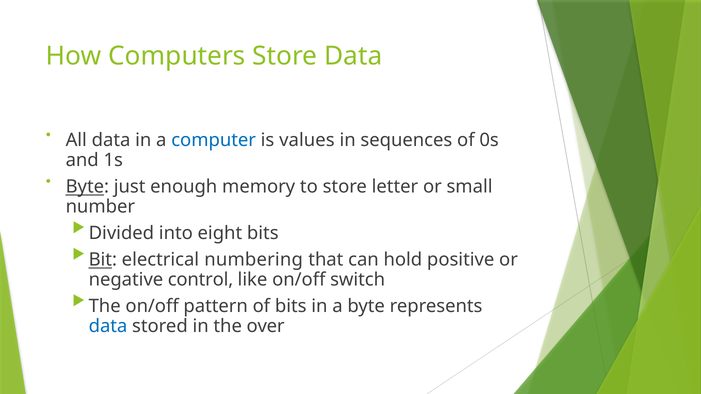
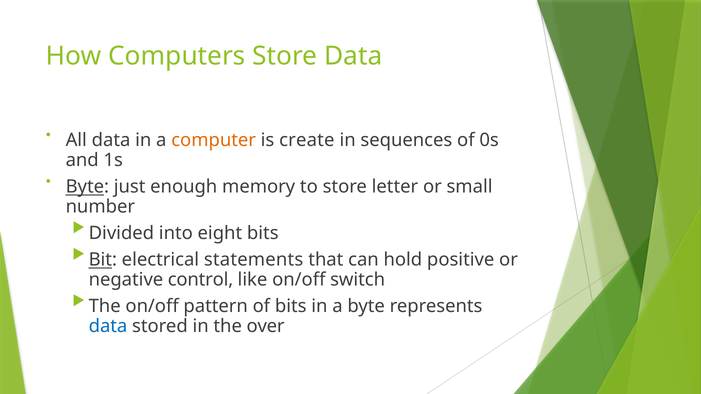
computer colour: blue -> orange (214, 140)
values: values -> create (307, 140)
numbering: numbering -> statements (254, 260)
